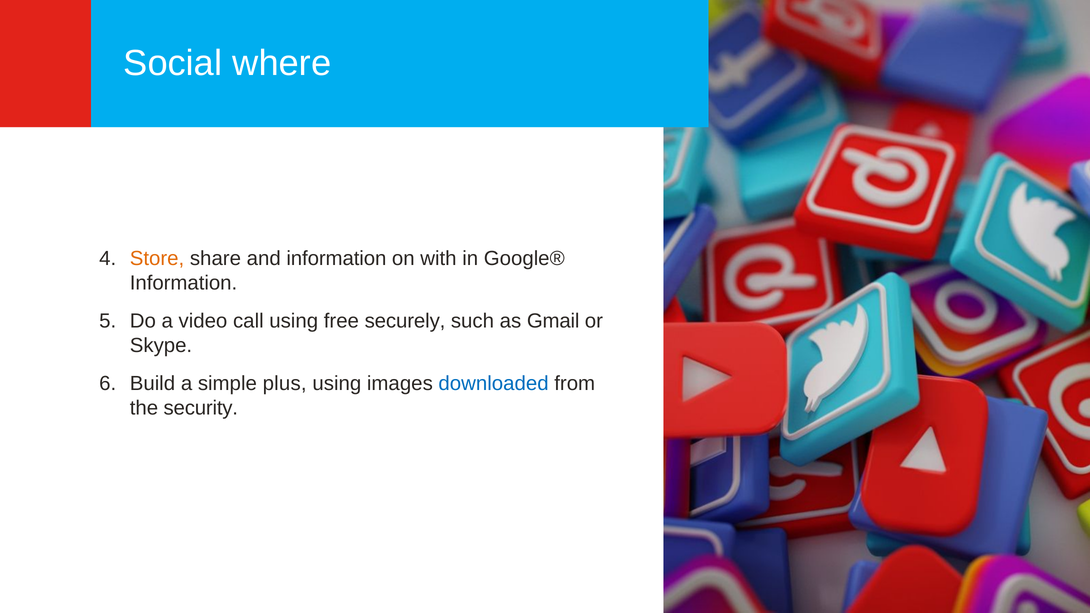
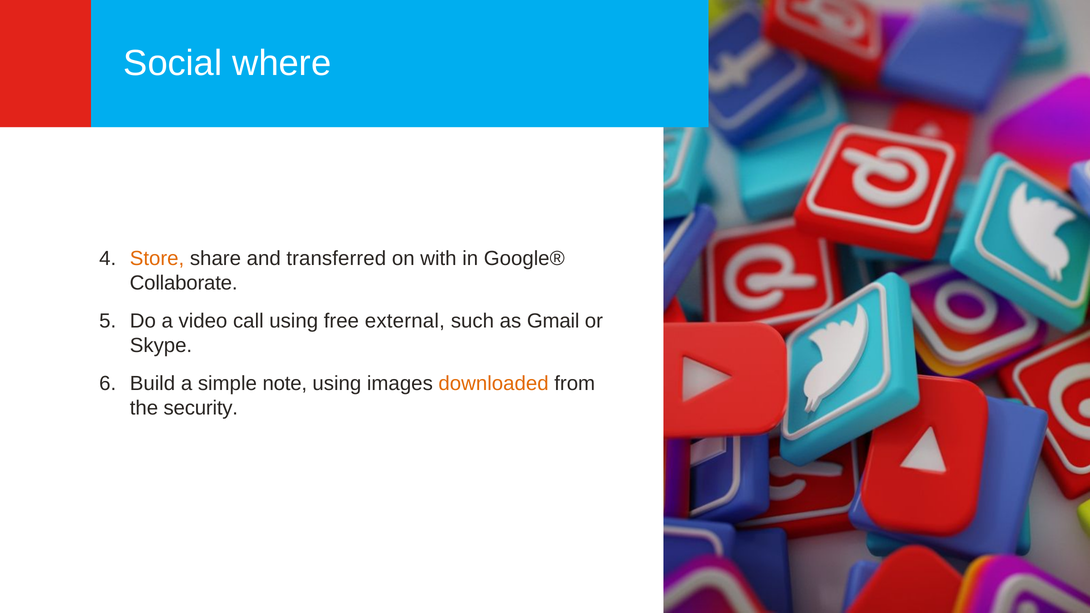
and information: information -> transferred (336, 258)
Information: Information -> Collaborate (184, 283)
securely: securely -> external (405, 321)
plus: plus -> note (285, 384)
downloaded colour: blue -> orange (494, 384)
